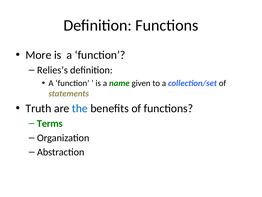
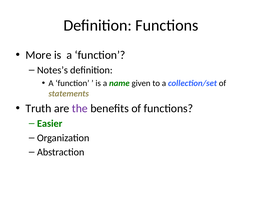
Relies’s: Relies’s -> Notes’s (52, 70)
the colour: blue -> purple (80, 108)
Terms: Terms -> Easier (50, 123)
